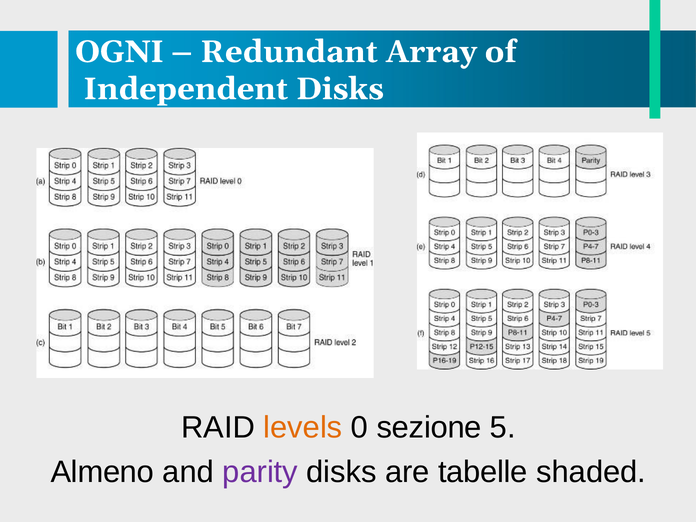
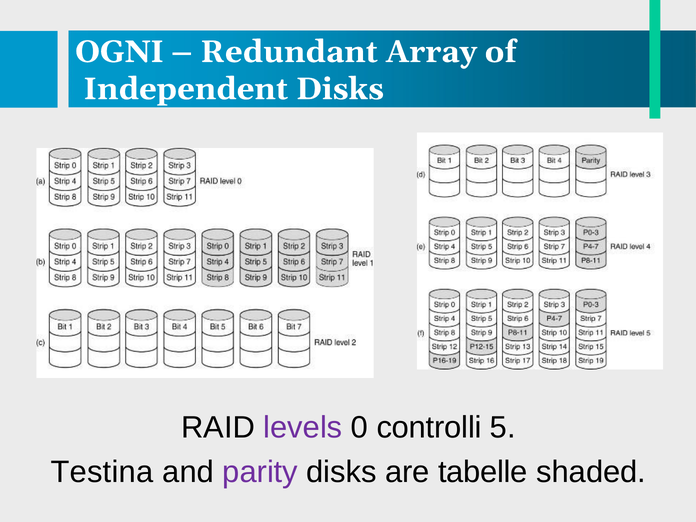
levels colour: orange -> purple (303, 427)
sezione: sezione -> controlli (429, 427)
Almeno: Almeno -> Testina (102, 472)
